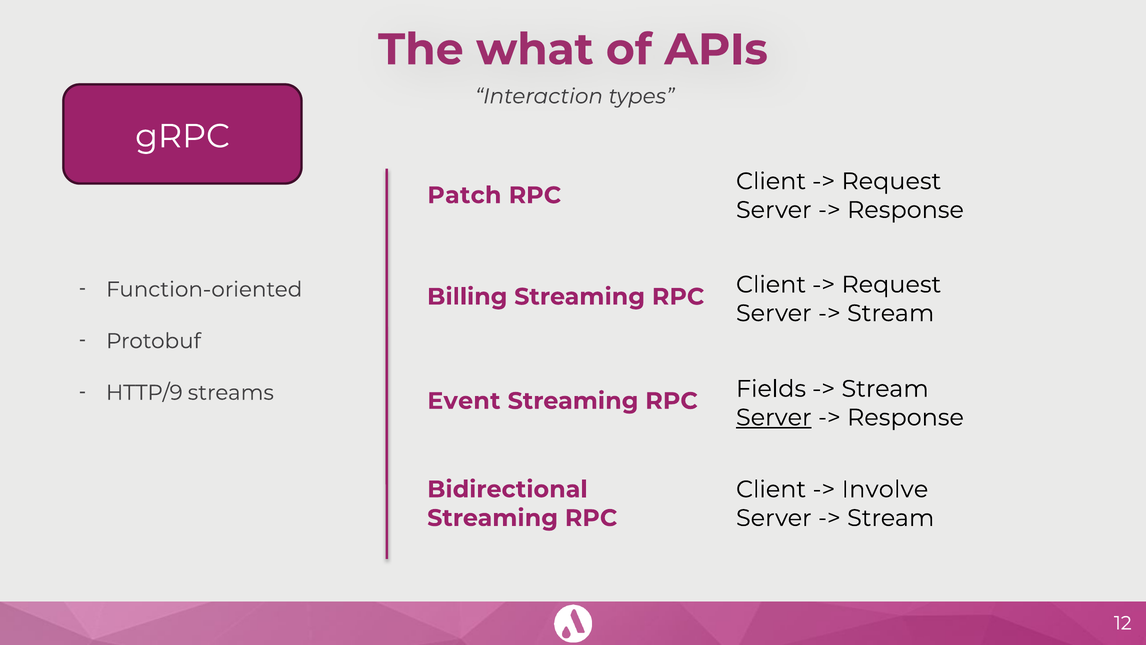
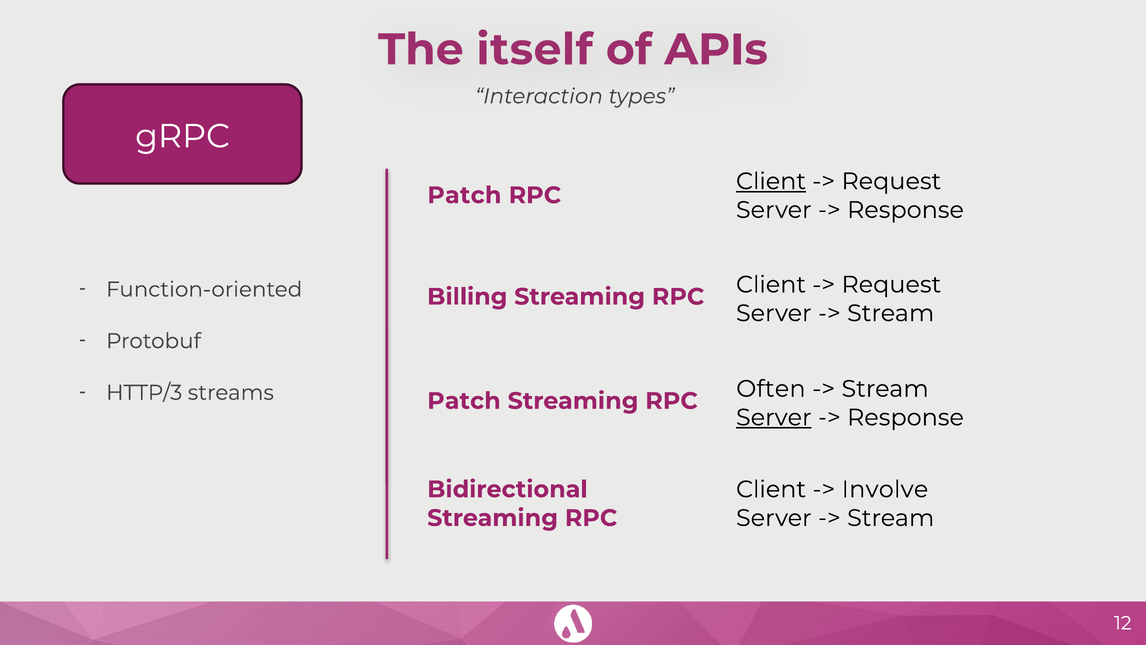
what: what -> itself (535, 50)
Client underline: none -> present (771, 181)
HTTP/9: HTTP/9 -> HTTP/3 (144, 392)
Fields: Fields -> Often (771, 389)
Event: Event -> Patch (464, 401)
